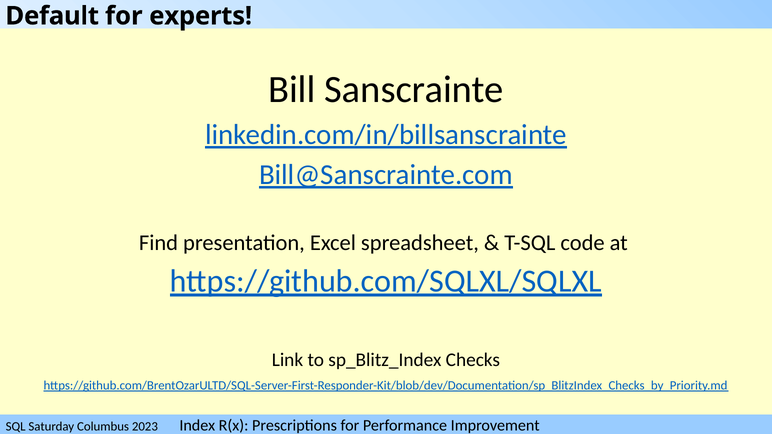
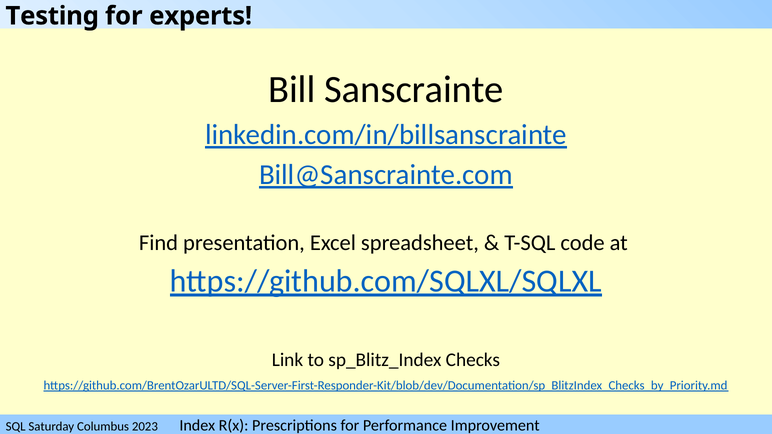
Default: Default -> Testing (52, 16)
